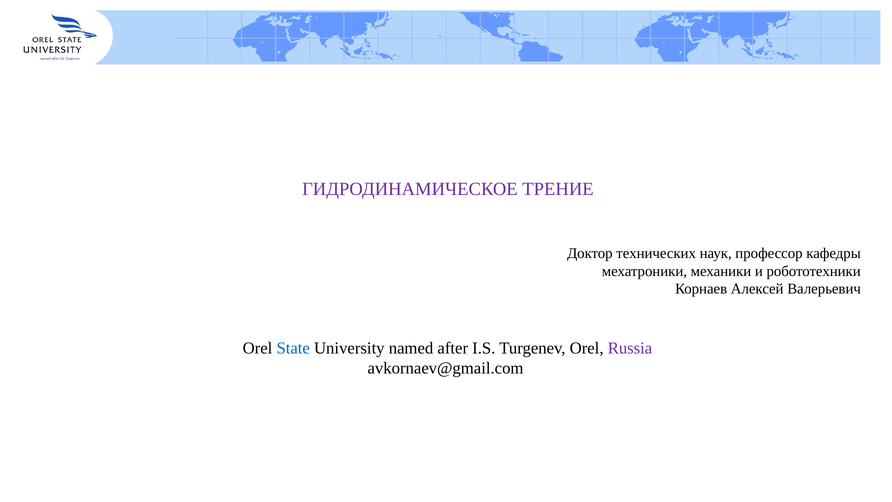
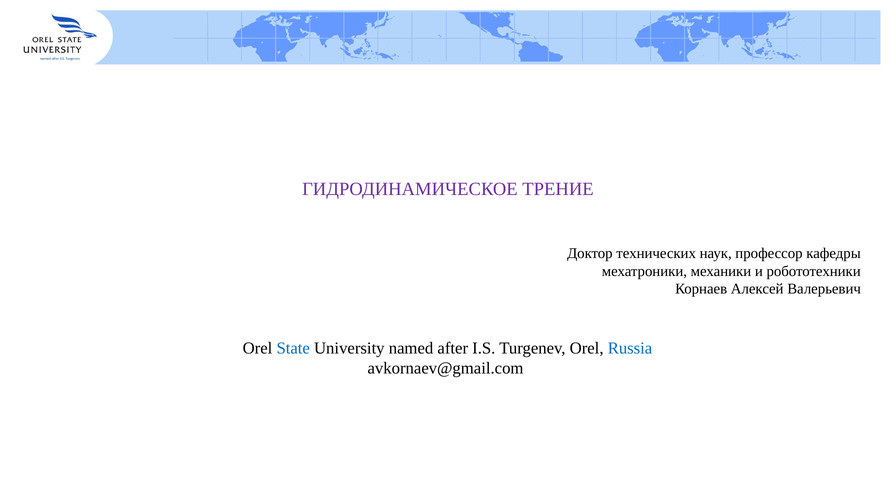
Russia colour: purple -> blue (630, 348)
